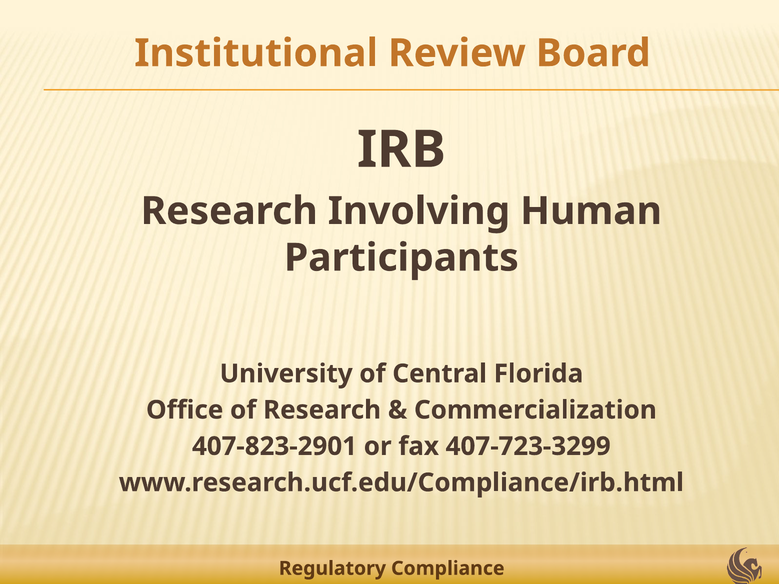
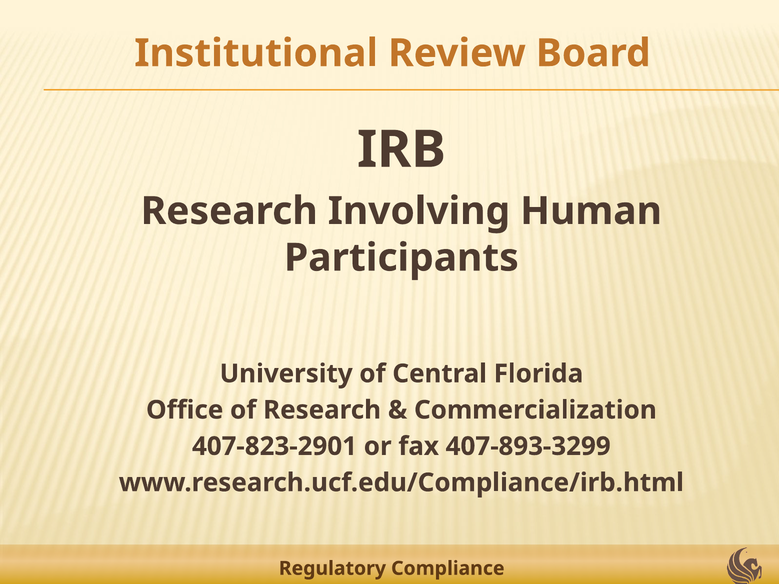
407-723-3299: 407-723-3299 -> 407-893-3299 (528, 447)
